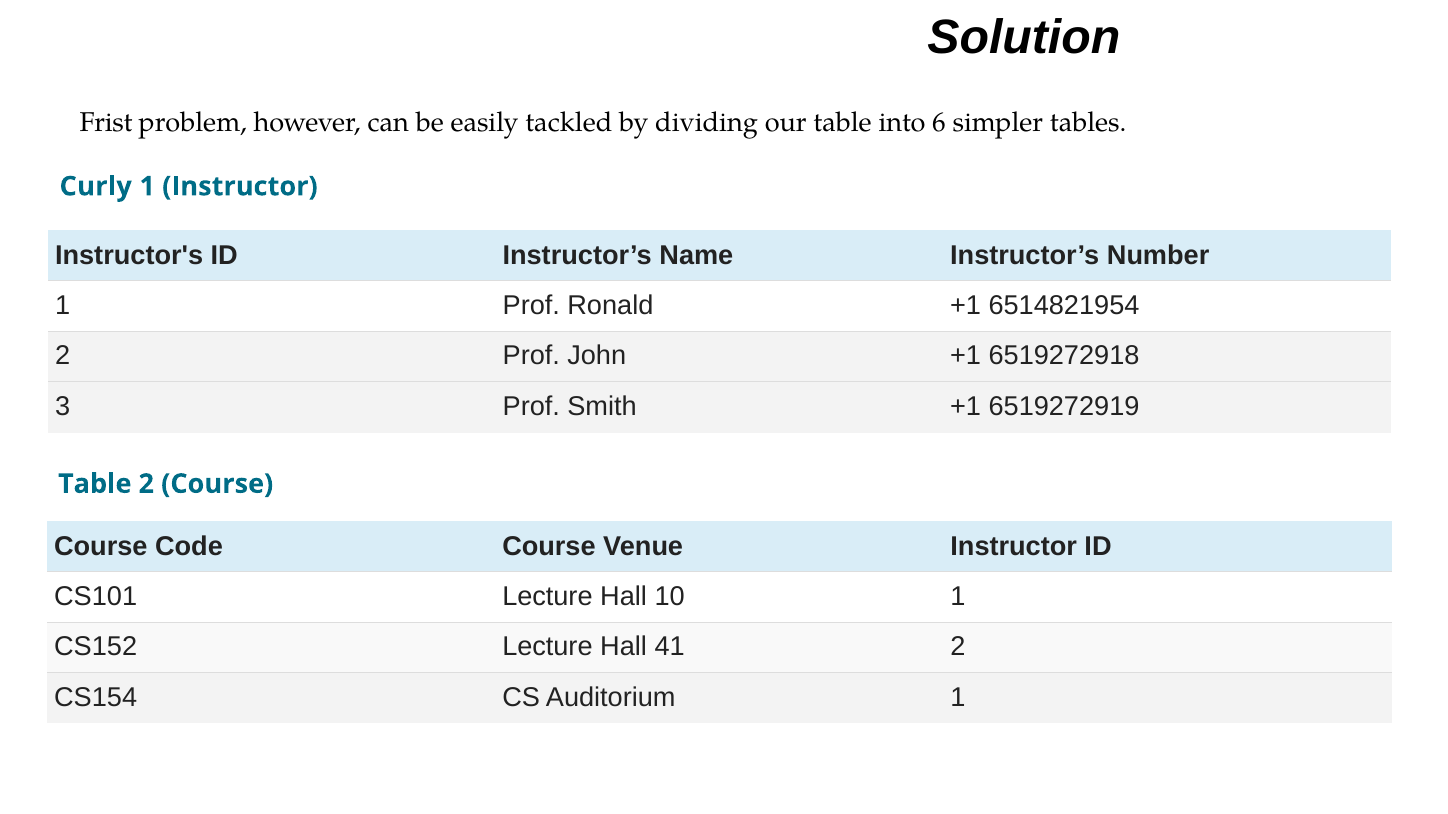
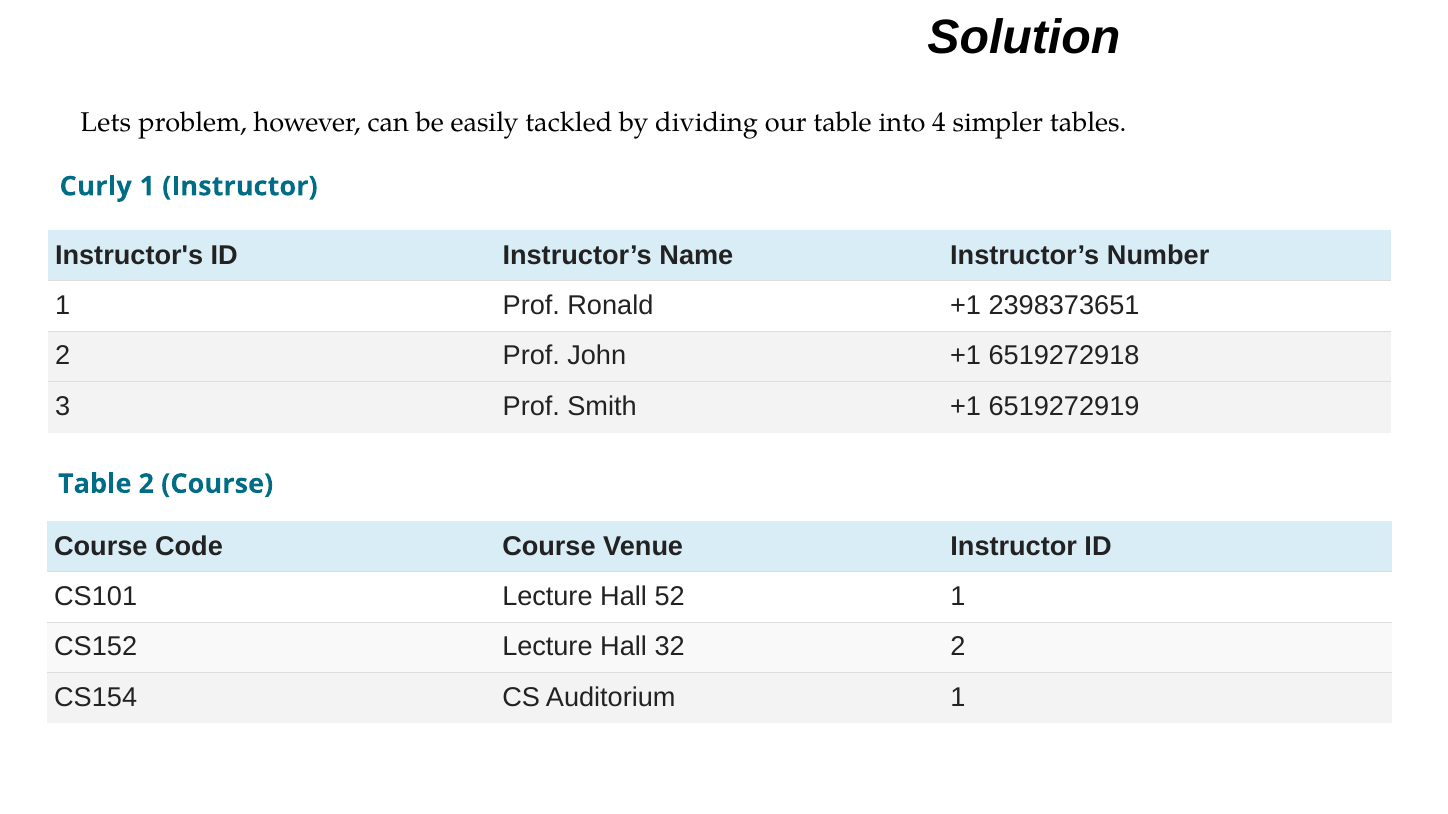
Frist: Frist -> Lets (106, 123)
6: 6 -> 4 (939, 123)
6514821954: 6514821954 -> 2398373651 (1064, 306)
10: 10 -> 52 (670, 597)
41: 41 -> 32 (670, 647)
